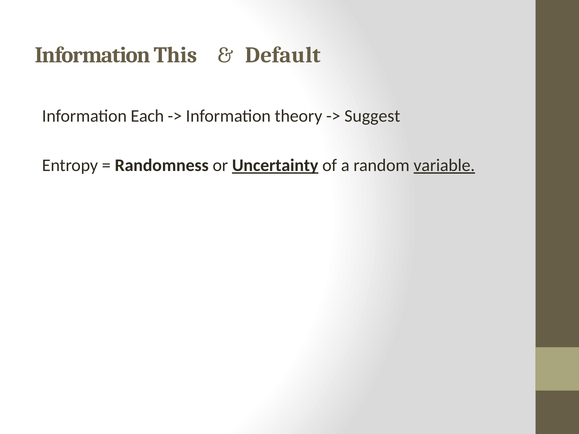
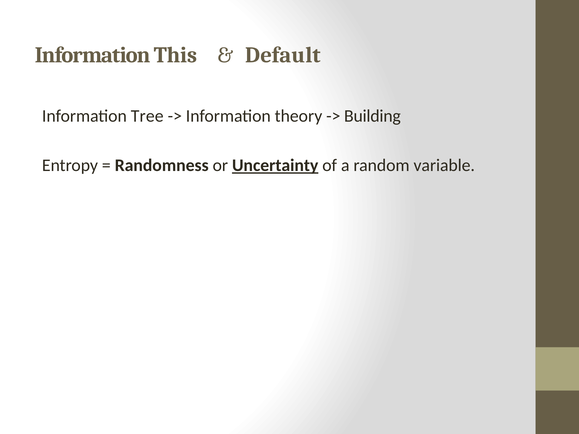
Each: Each -> Tree (147, 116)
Suggest: Suggest -> Building (372, 116)
variable underline: present -> none (444, 166)
